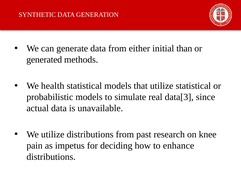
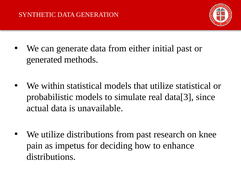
initial than: than -> past (184, 49)
health: health -> within (53, 86)
